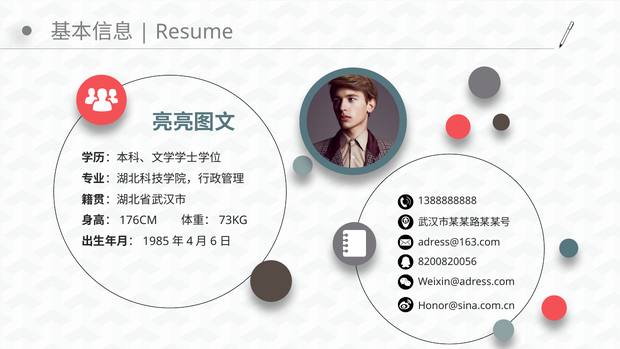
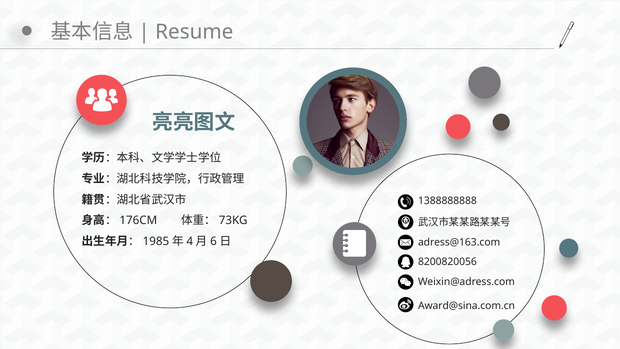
Honor@sina.com.cn: Honor@sina.com.cn -> Award@sina.com.cn (466, 306)
